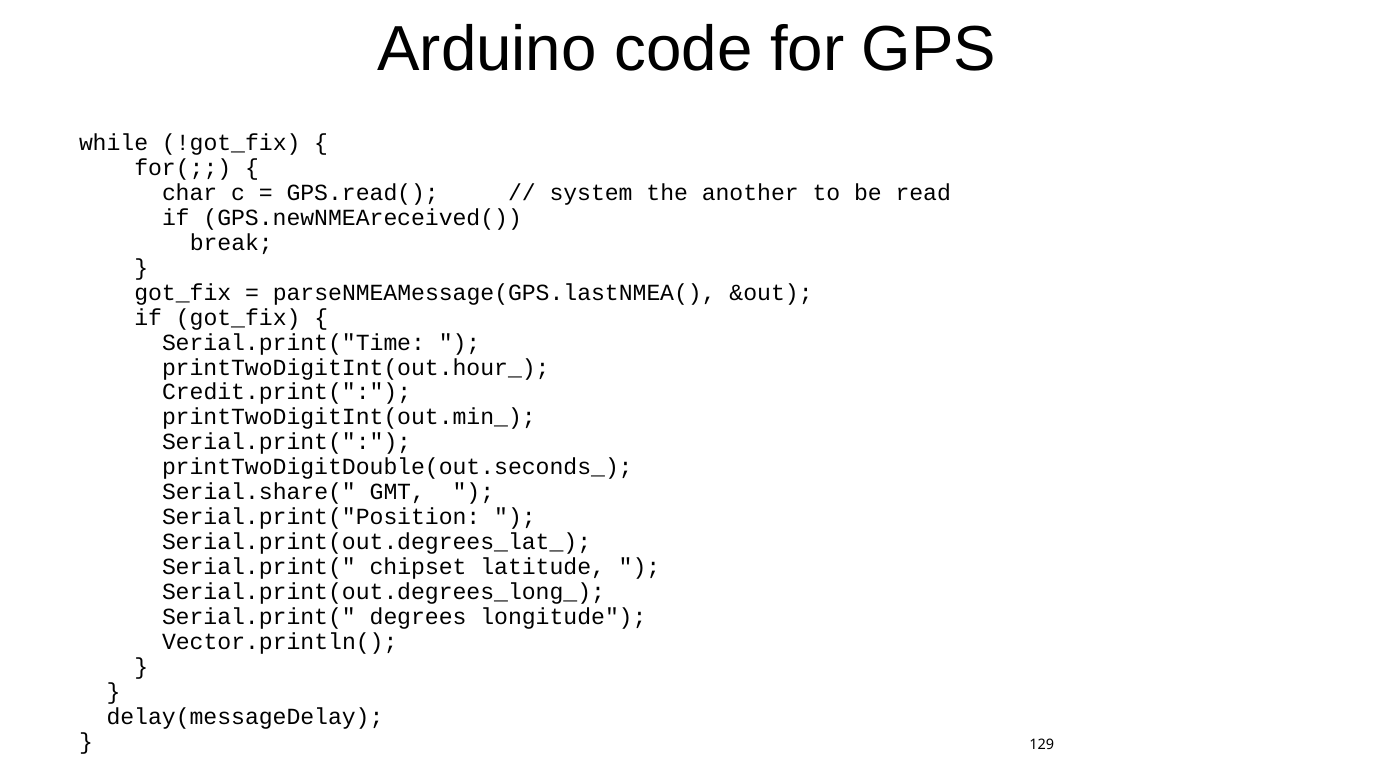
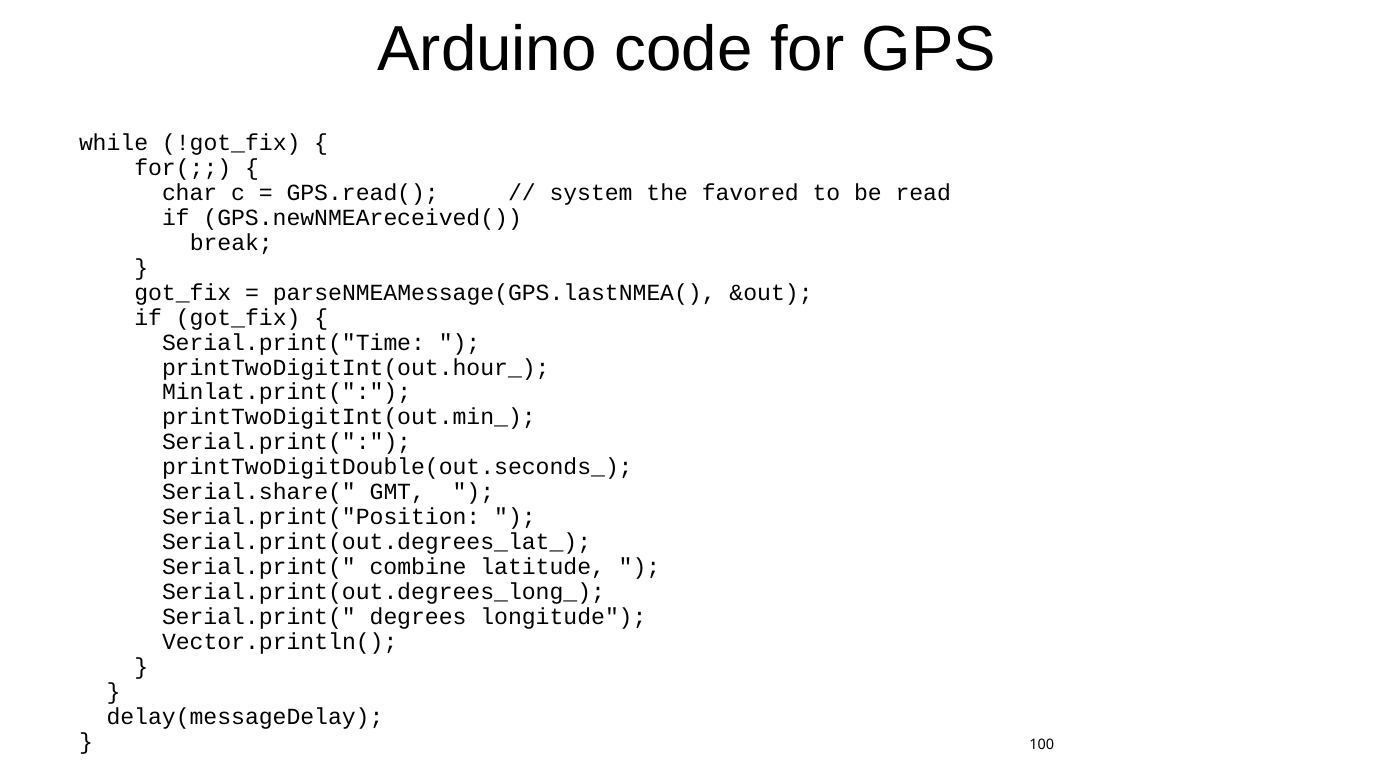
another: another -> favored (750, 193)
Credit.print(: Credit.print( -> Minlat.print( (287, 392)
chipset: chipset -> combine (418, 567)
129: 129 -> 100 (1042, 745)
